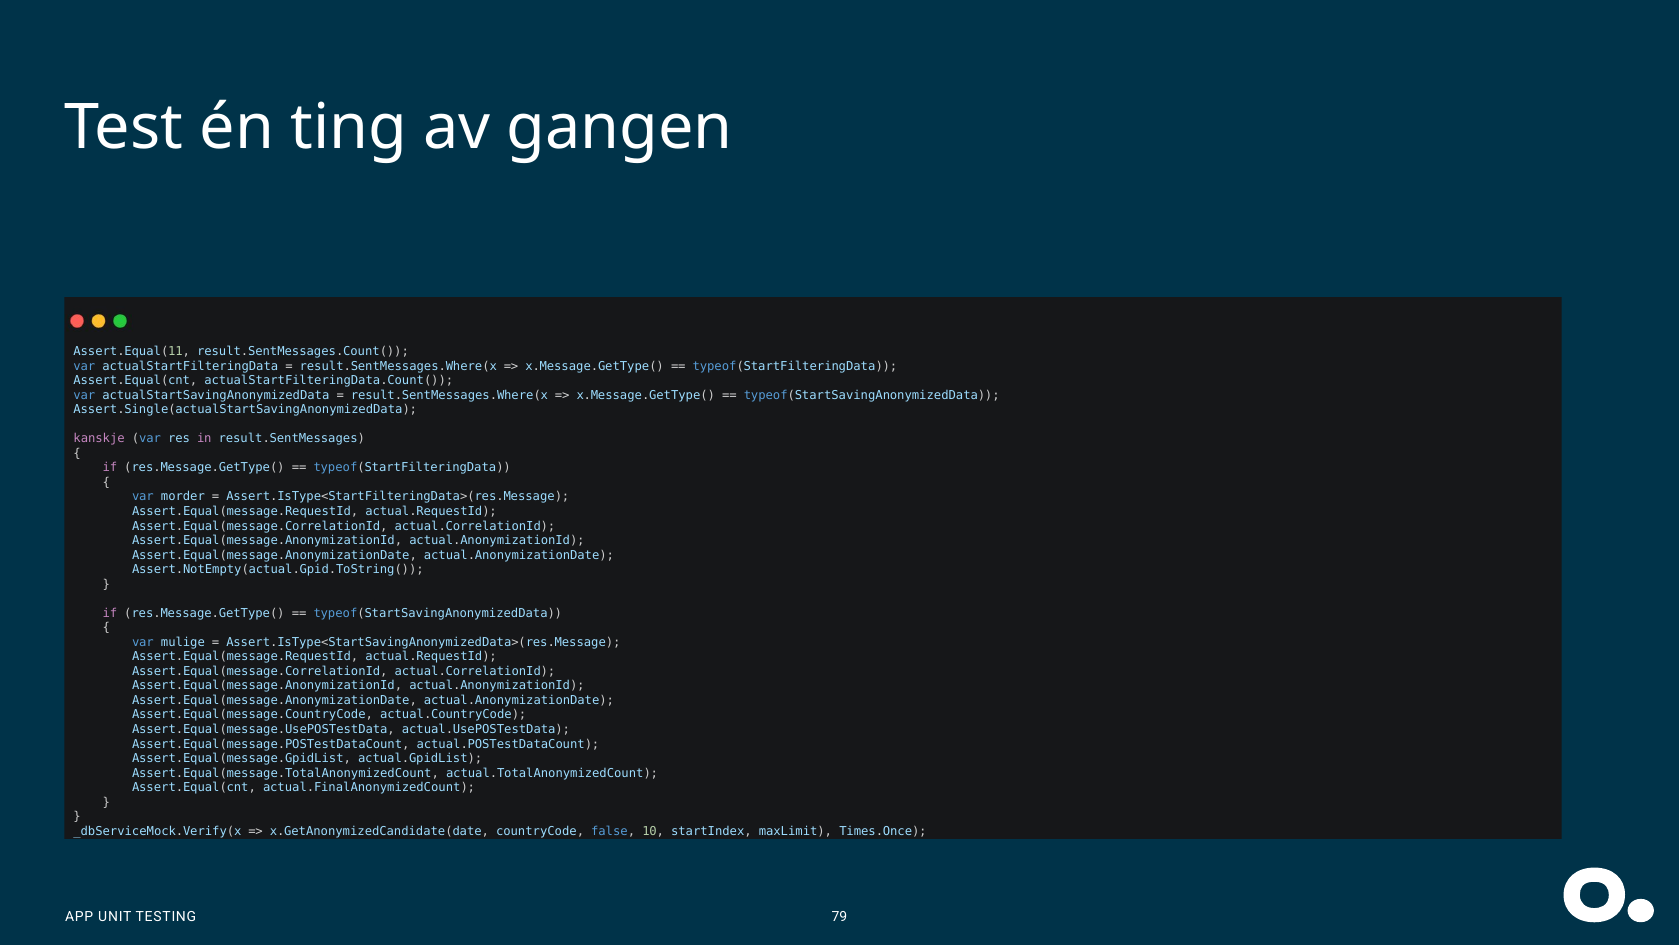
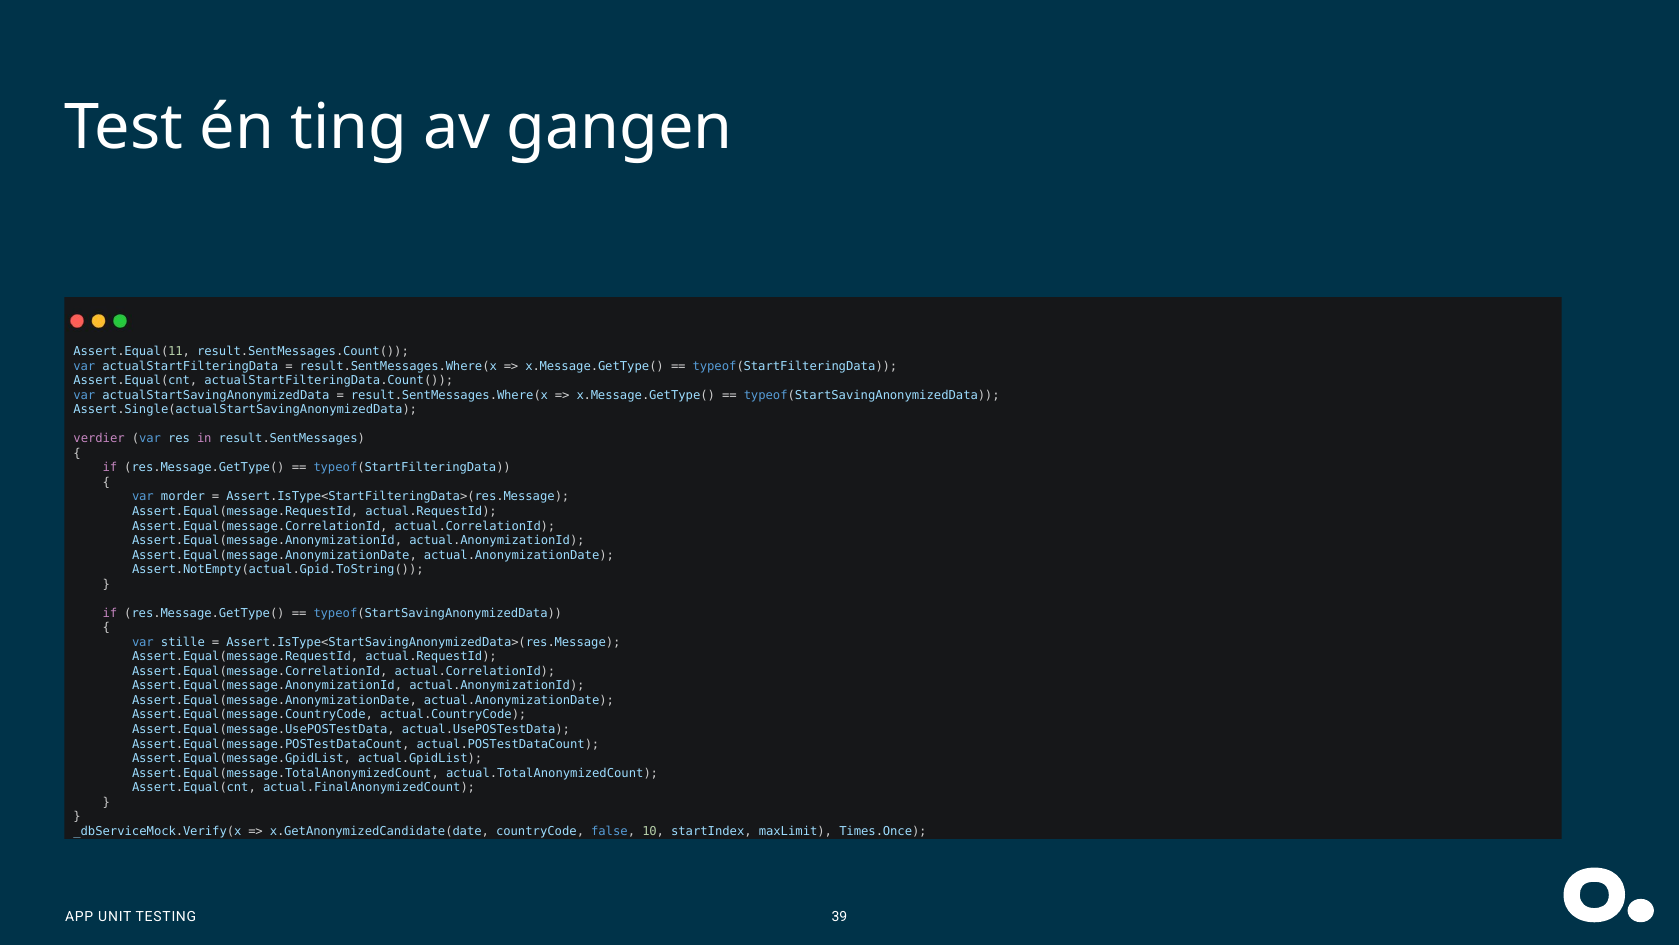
kanskje: kanskje -> verdier (99, 439)
mulige: mulige -> stille (183, 642)
79: 79 -> 39 (839, 916)
